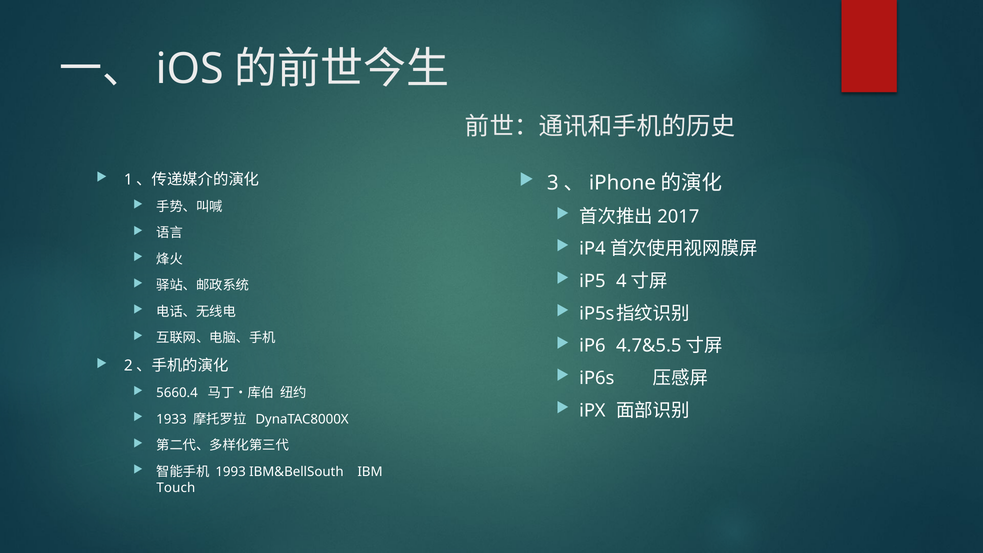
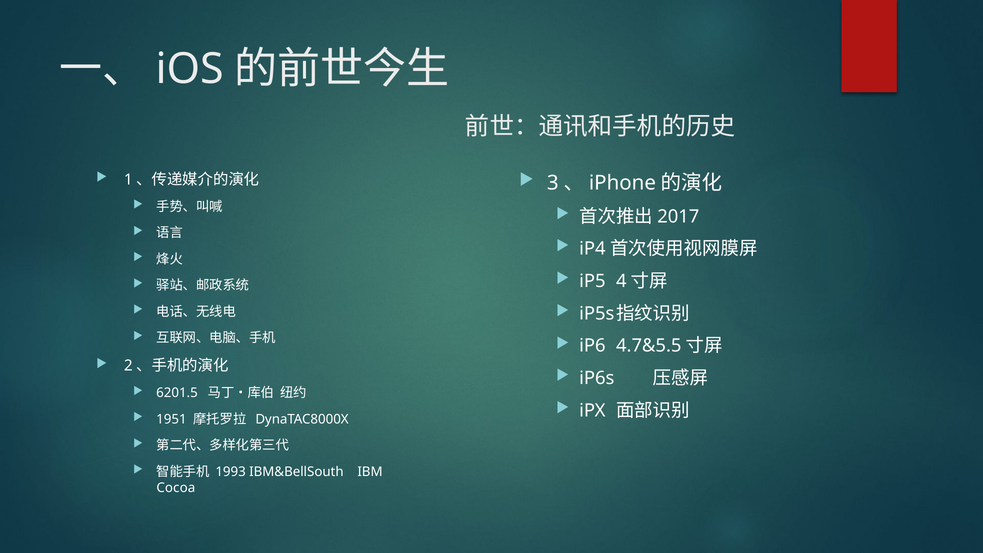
5660.4: 5660.4 -> 6201.5 (177, 393)
1933: 1933 -> 1951 (171, 419)
Touch: Touch -> Cocoa (176, 488)
